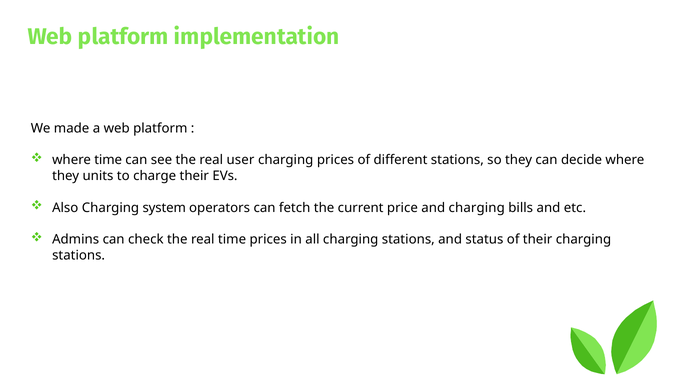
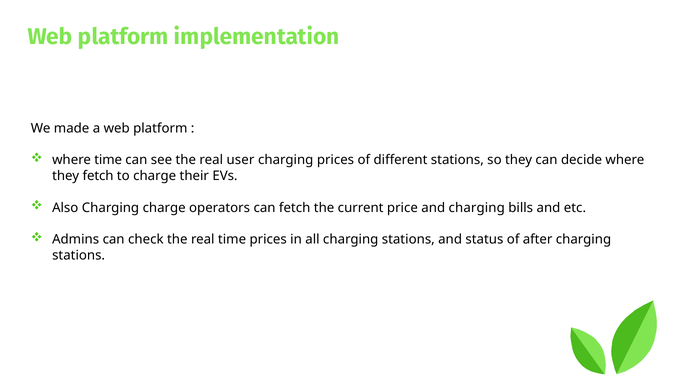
they units: units -> fetch (98, 176)
Charging system: system -> charge (164, 208)
of their: their -> after (538, 239)
